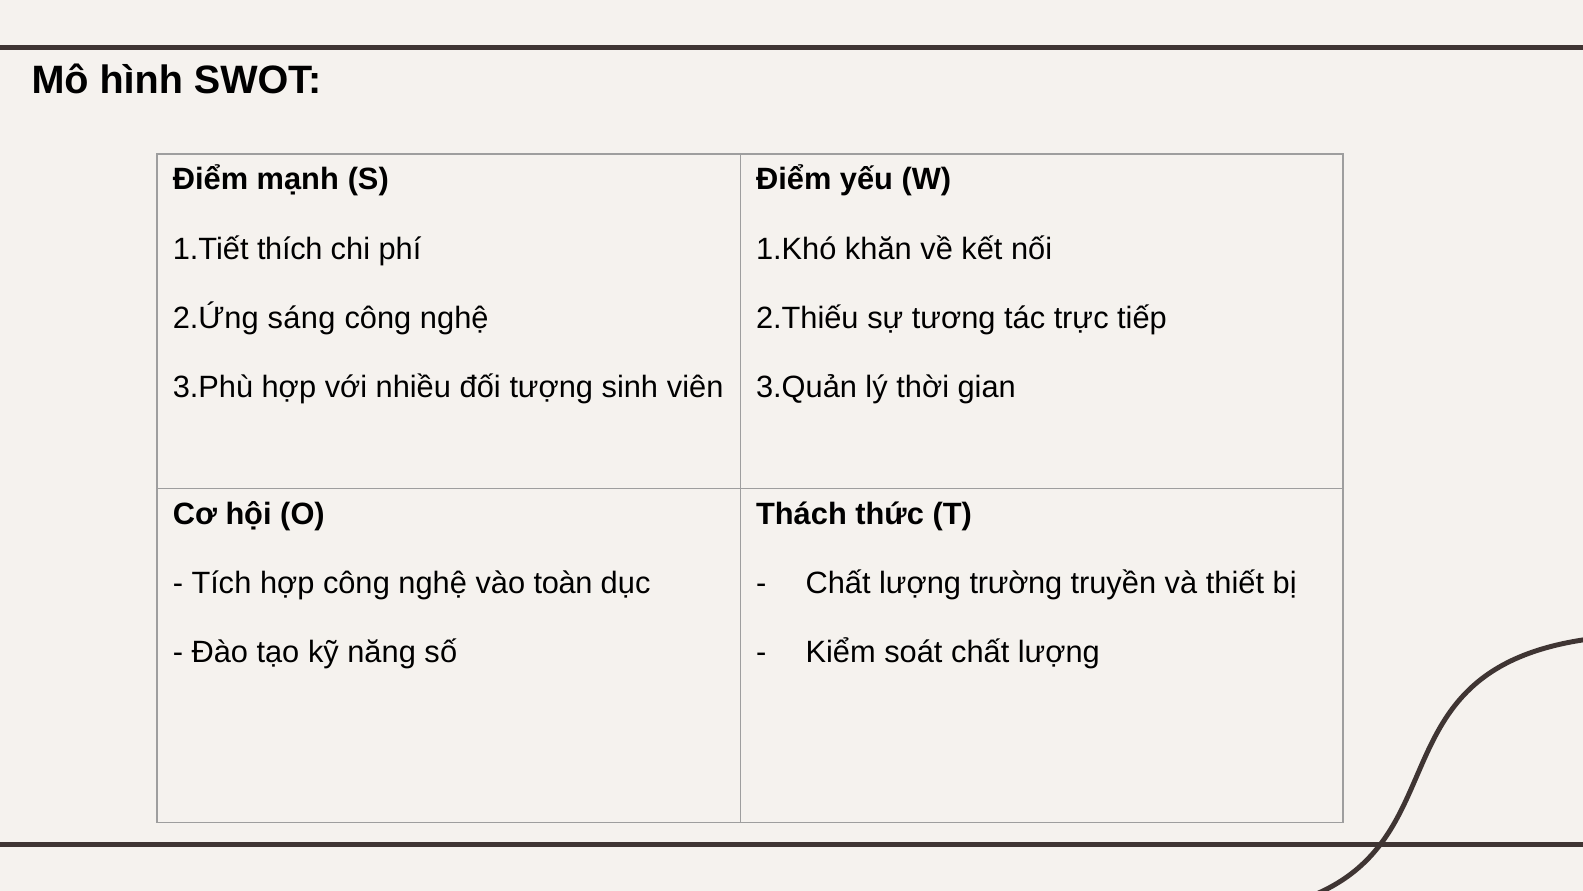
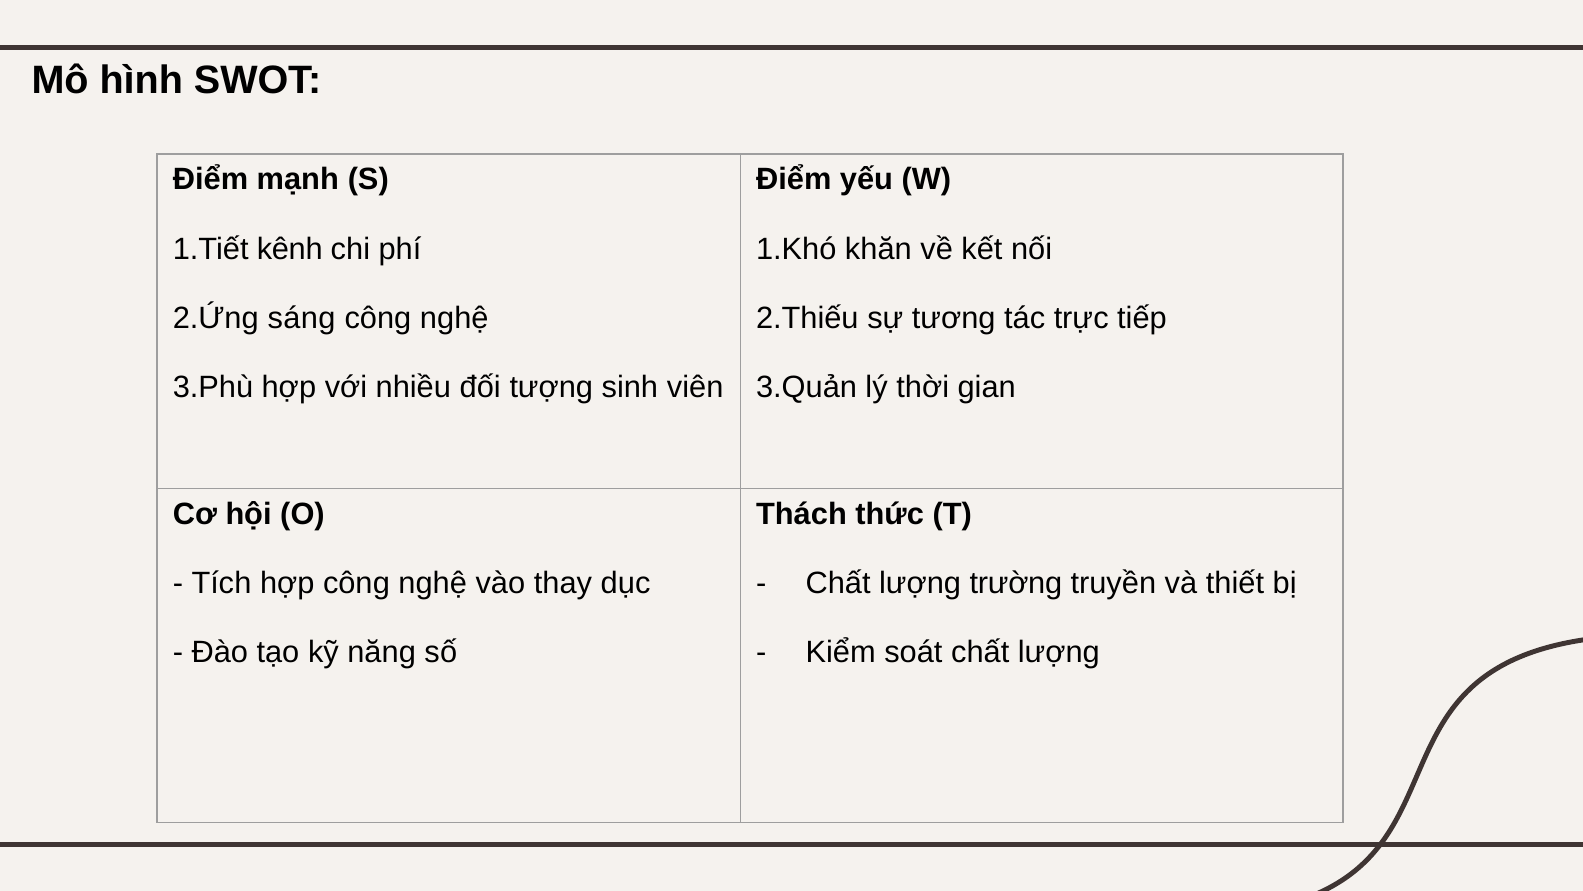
thích: thích -> kênh (290, 249)
toàn: toàn -> thay (563, 583)
